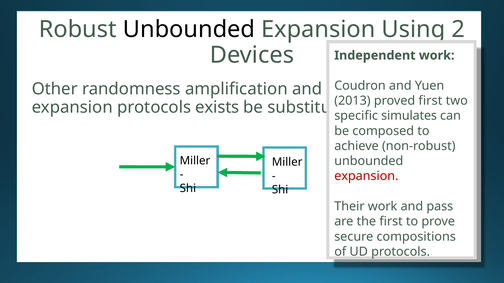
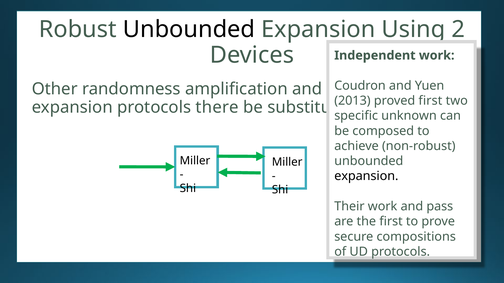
exists: exists -> there (217, 107)
simulates: simulates -> unknown (409, 116)
expansion colour: red -> black (366, 176)
